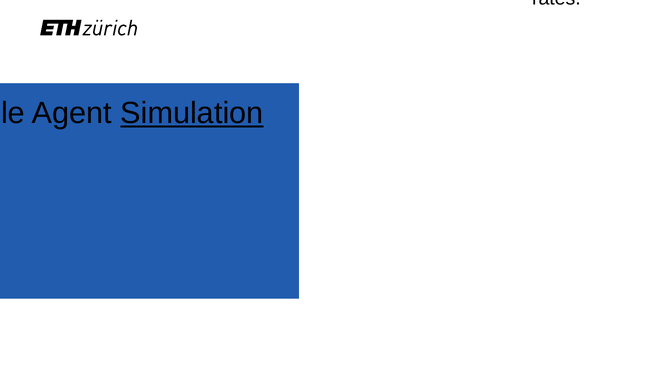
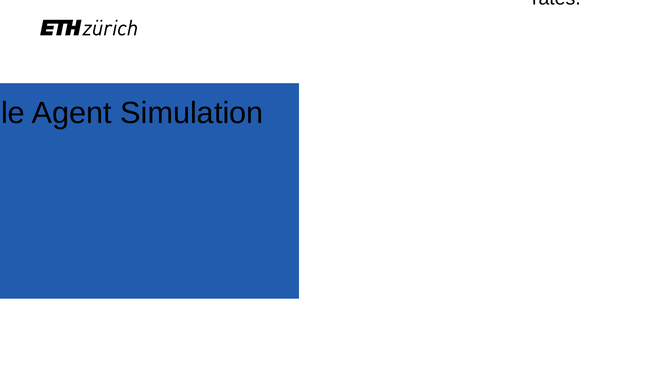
Simulation underline: present -> none (192, 113)
